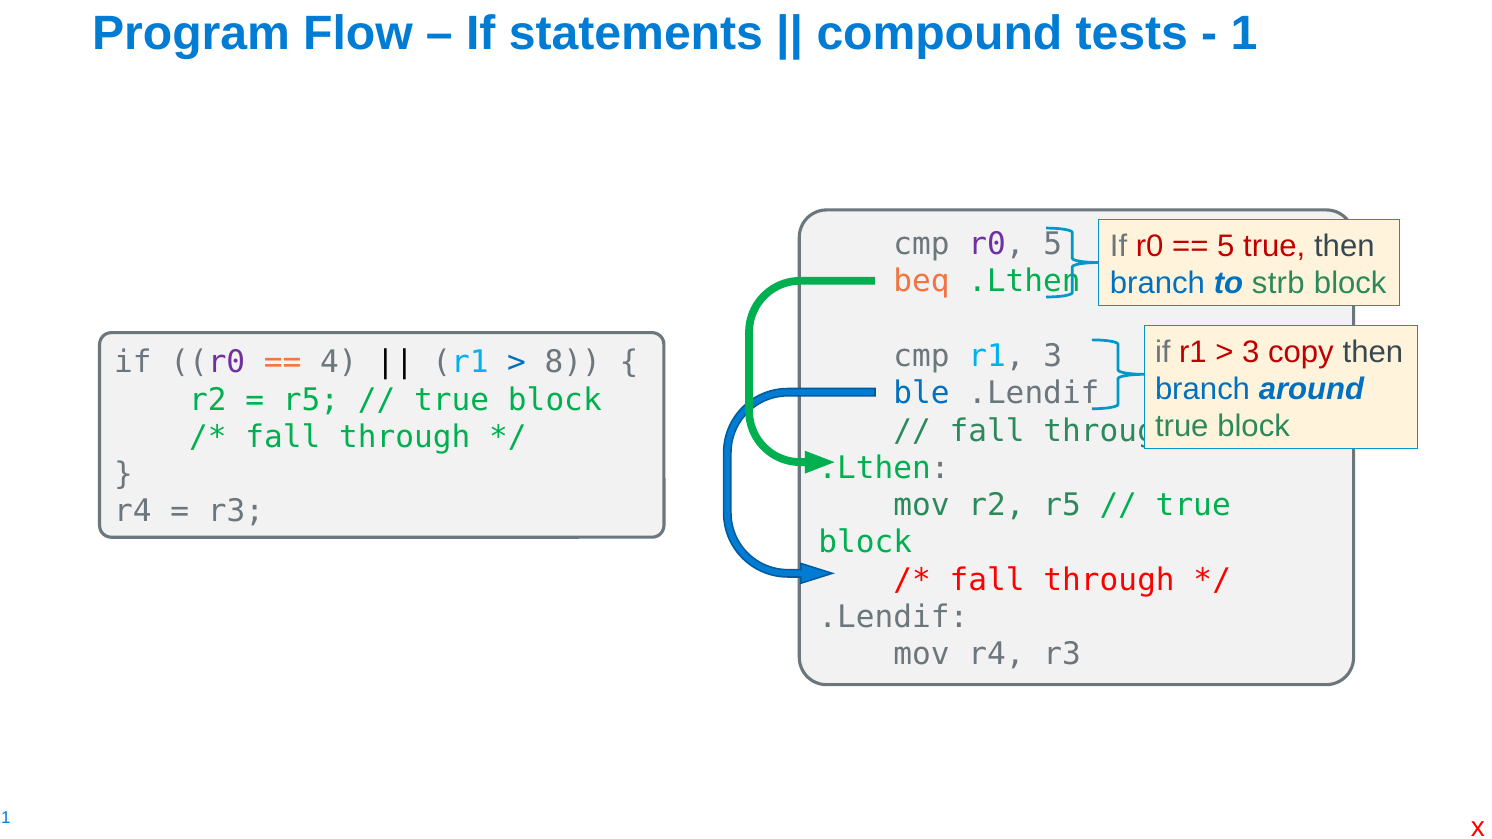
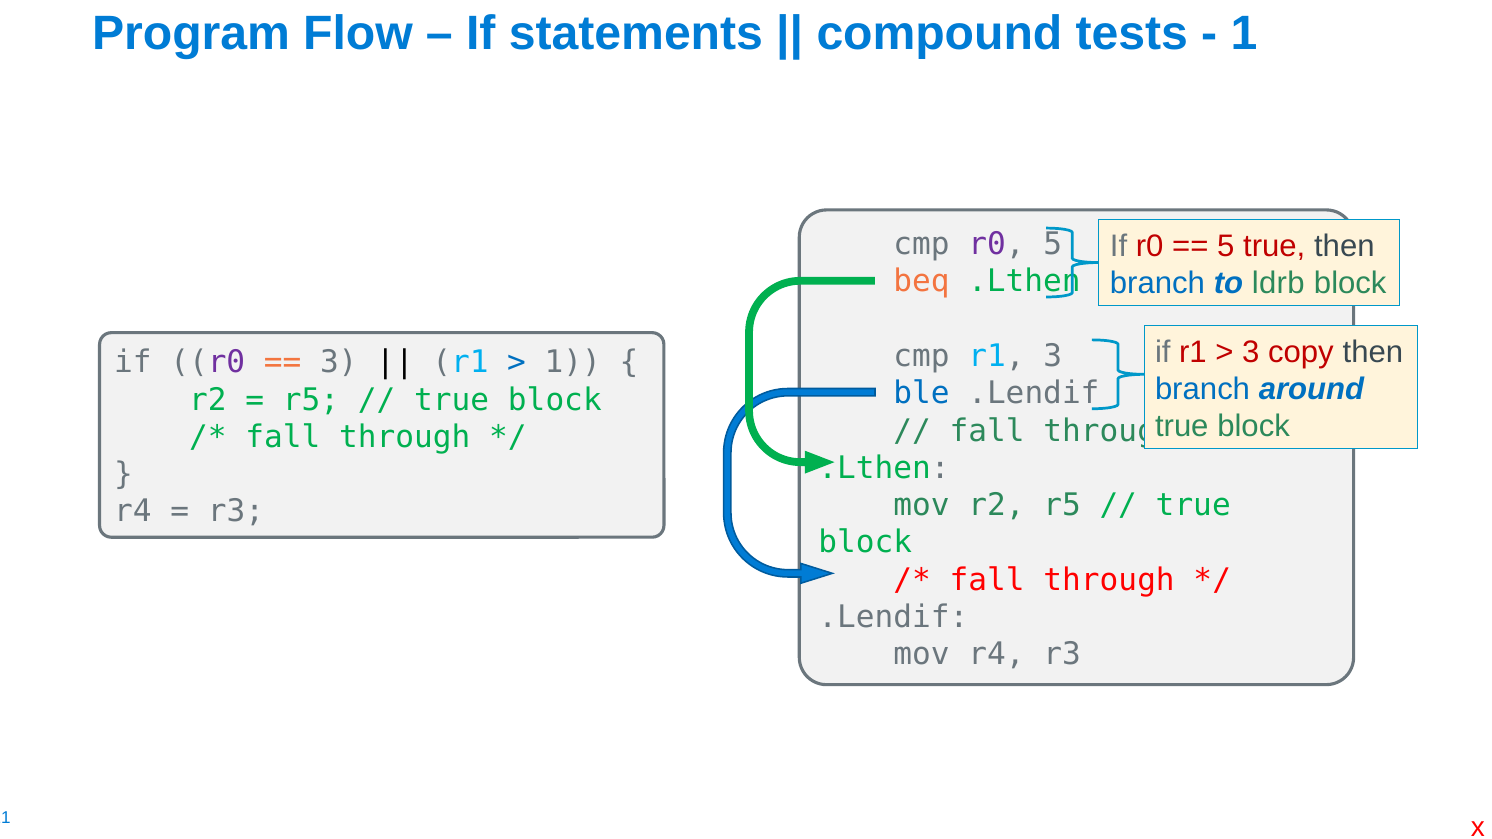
strb: strb -> ldrb (1278, 284)
4: 4 -> 3 (339, 363)
8: 8 -> 1 (573, 363)
